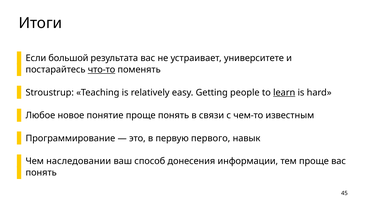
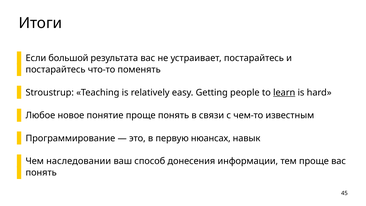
устраивает университете: университете -> постарайтесь (254, 58)
что-то underline: present -> none (102, 70)
первого: первого -> нюансах (211, 138)
